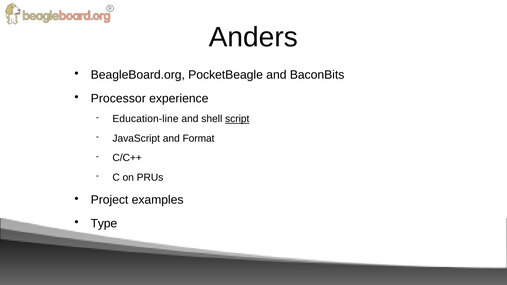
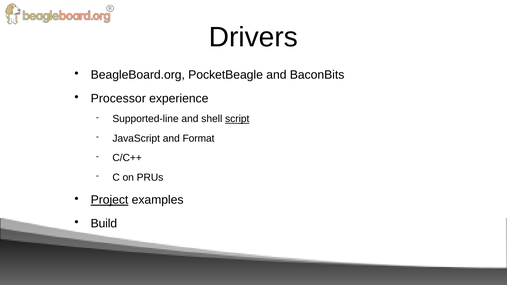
Anders: Anders -> Drivers (253, 37)
Education-line: Education-line -> Supported-line (146, 119)
Project underline: none -> present (110, 200)
Type: Type -> Build (104, 224)
